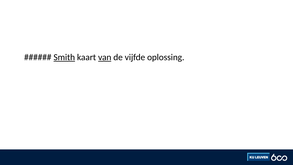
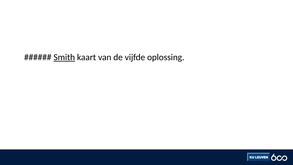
van underline: present -> none (105, 57)
